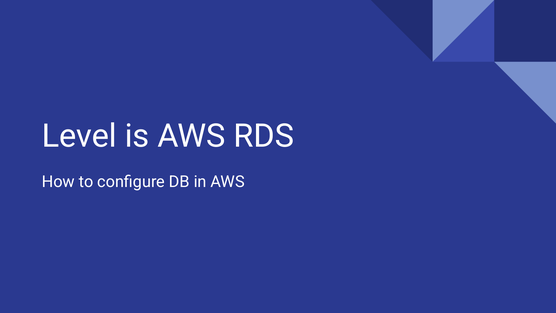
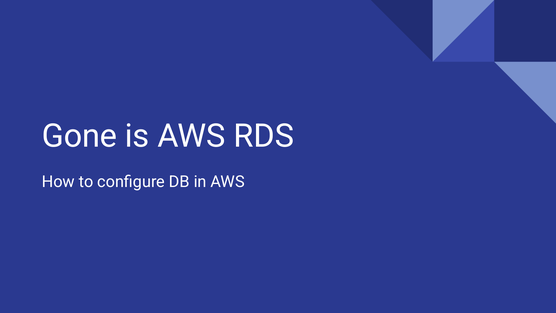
Level: Level -> Gone (79, 136)
